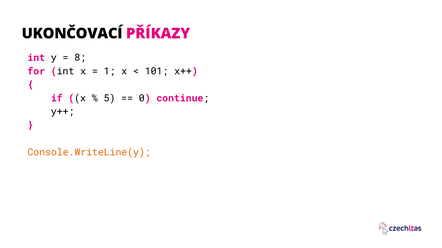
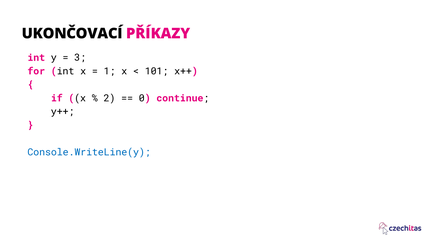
8: 8 -> 3 (80, 58)
5: 5 -> 2 (109, 98)
Console.WriteLine(y colour: orange -> blue (89, 153)
